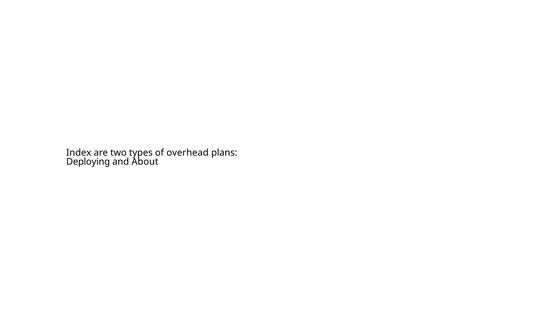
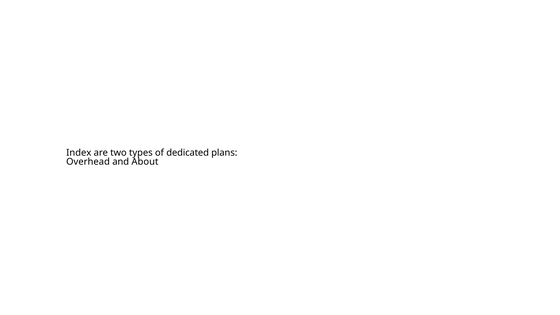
overhead: overhead -> dedicated (188, 153)
Deploying: Deploying -> Overhead (88, 162)
